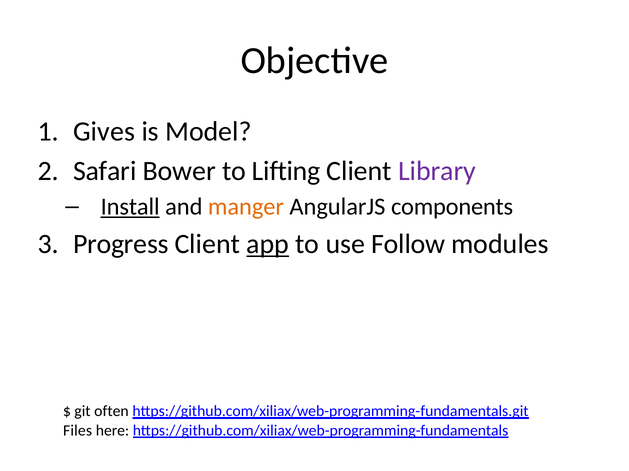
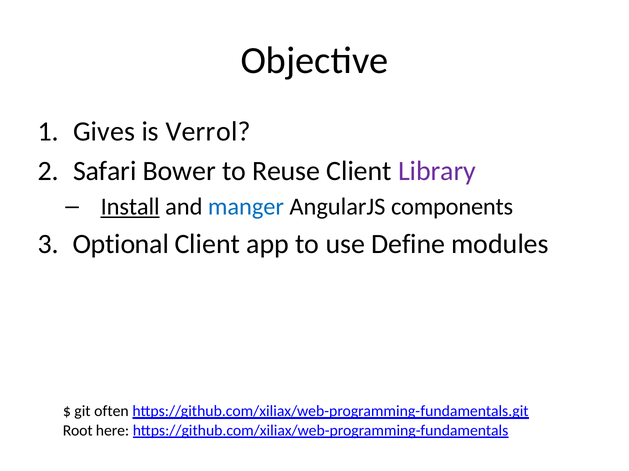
Model: Model -> Verrol (208, 132)
Lifting: Lifting -> Reuse (286, 171)
manger colour: orange -> blue (246, 207)
Progress: Progress -> Optional (121, 245)
app underline: present -> none (268, 245)
Follow: Follow -> Define (408, 245)
Files: Files -> Root (78, 431)
